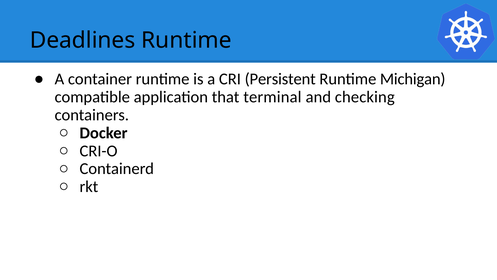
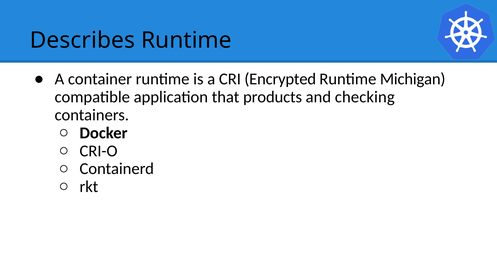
Deadlines: Deadlines -> Describes (82, 40)
Persistent: Persistent -> Encrypted (280, 79)
terminal: terminal -> products (273, 97)
